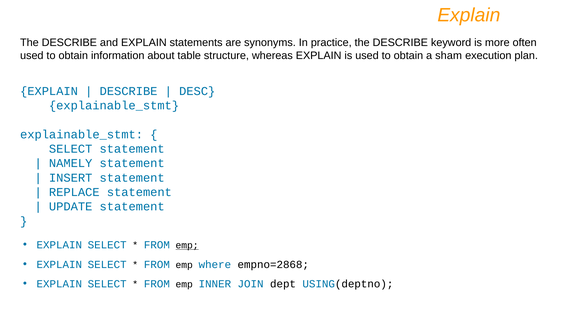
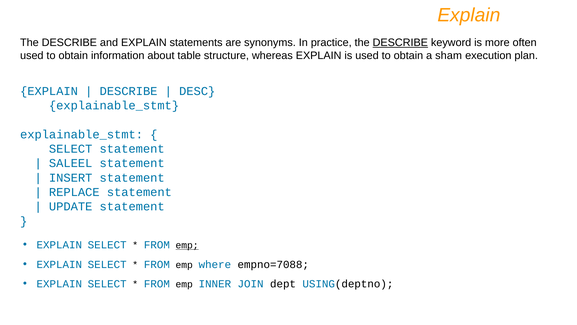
DESCRIBE underline: none -> present (400, 43)
NAMELY: NAMELY -> SALEEL (71, 163)
empno=2868: empno=2868 -> empno=7088 (273, 264)
